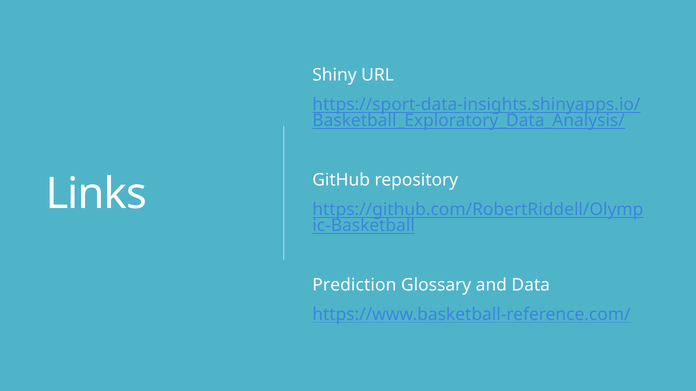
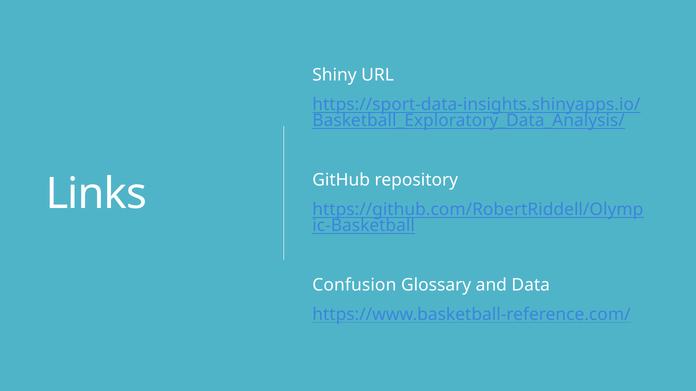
Prediction: Prediction -> Confusion (354, 285)
